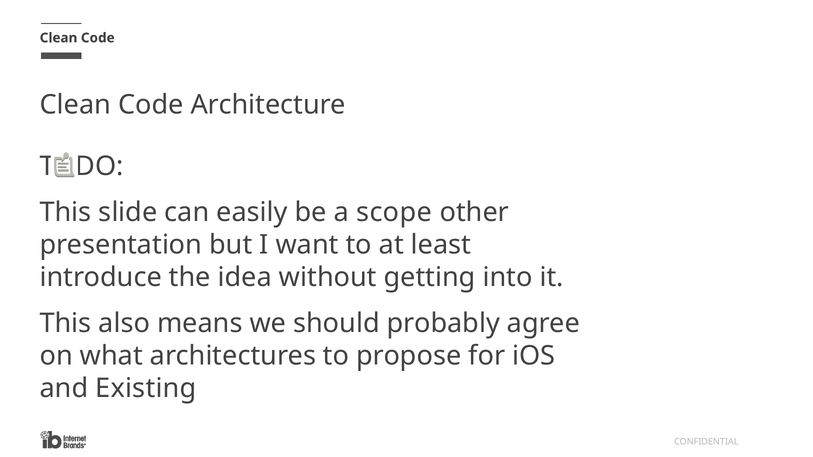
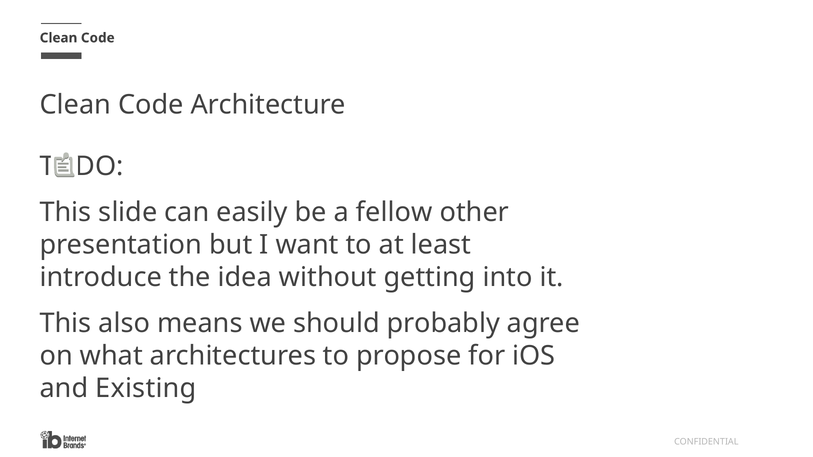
scope: scope -> fellow (394, 212)
